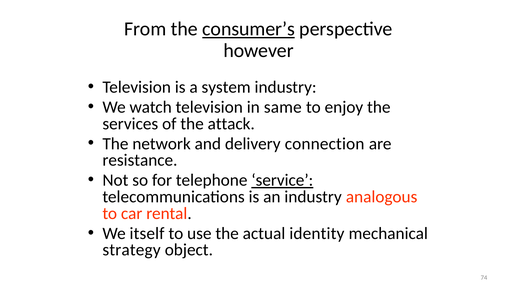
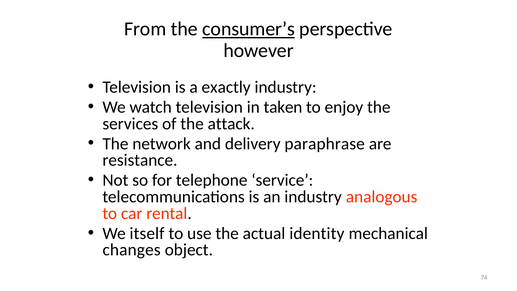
system: system -> exactly (226, 87)
same: same -> taken (283, 107)
connection: connection -> paraphrase (325, 144)
service underline: present -> none (282, 180)
strategy: strategy -> changes (132, 250)
